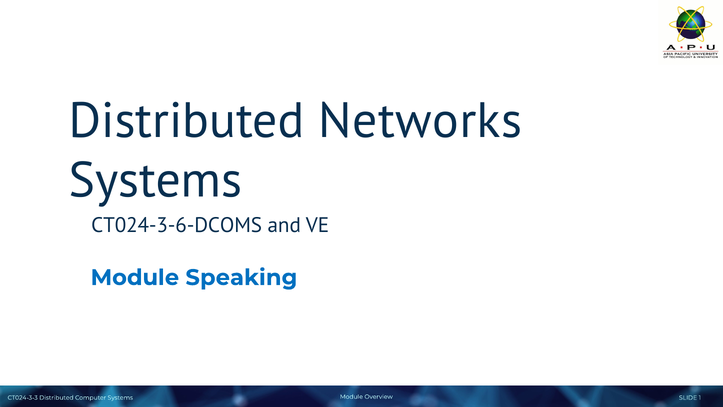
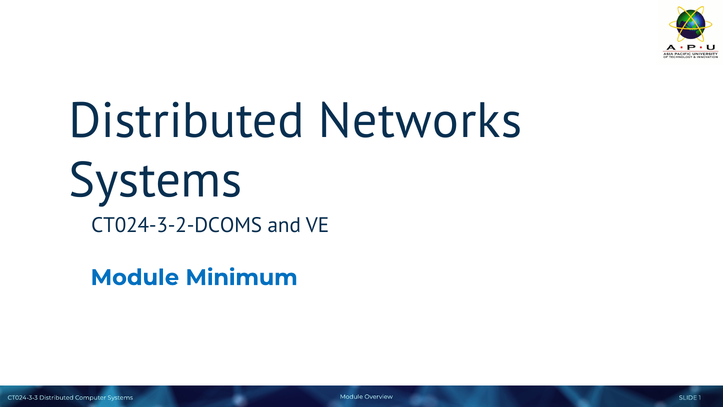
CT024-3-6-DCOMS: CT024-3-6-DCOMS -> CT024-3-2-DCOMS (177, 225)
Speaking: Speaking -> Minimum (242, 277)
